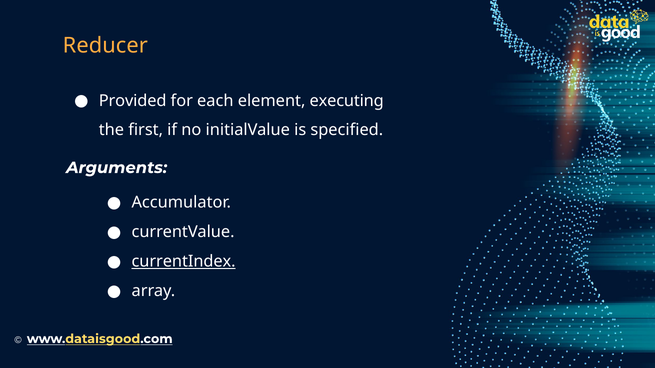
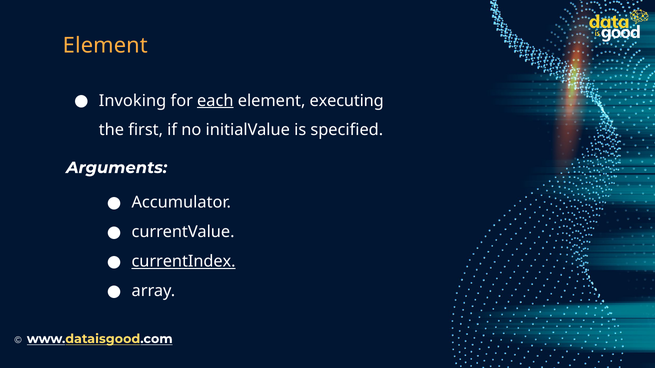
Reducer: Reducer -> Element (105, 45)
Provided: Provided -> Invoking (133, 101)
each underline: none -> present (215, 101)
